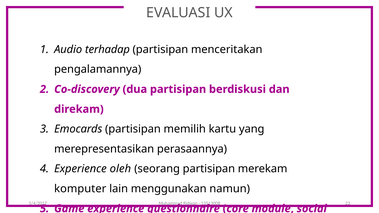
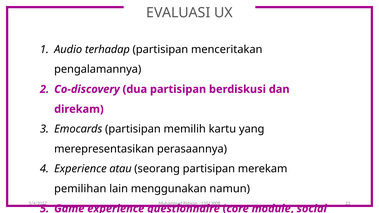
oleh: oleh -> atau (121, 169)
komputer: komputer -> pemilihan (80, 189)
